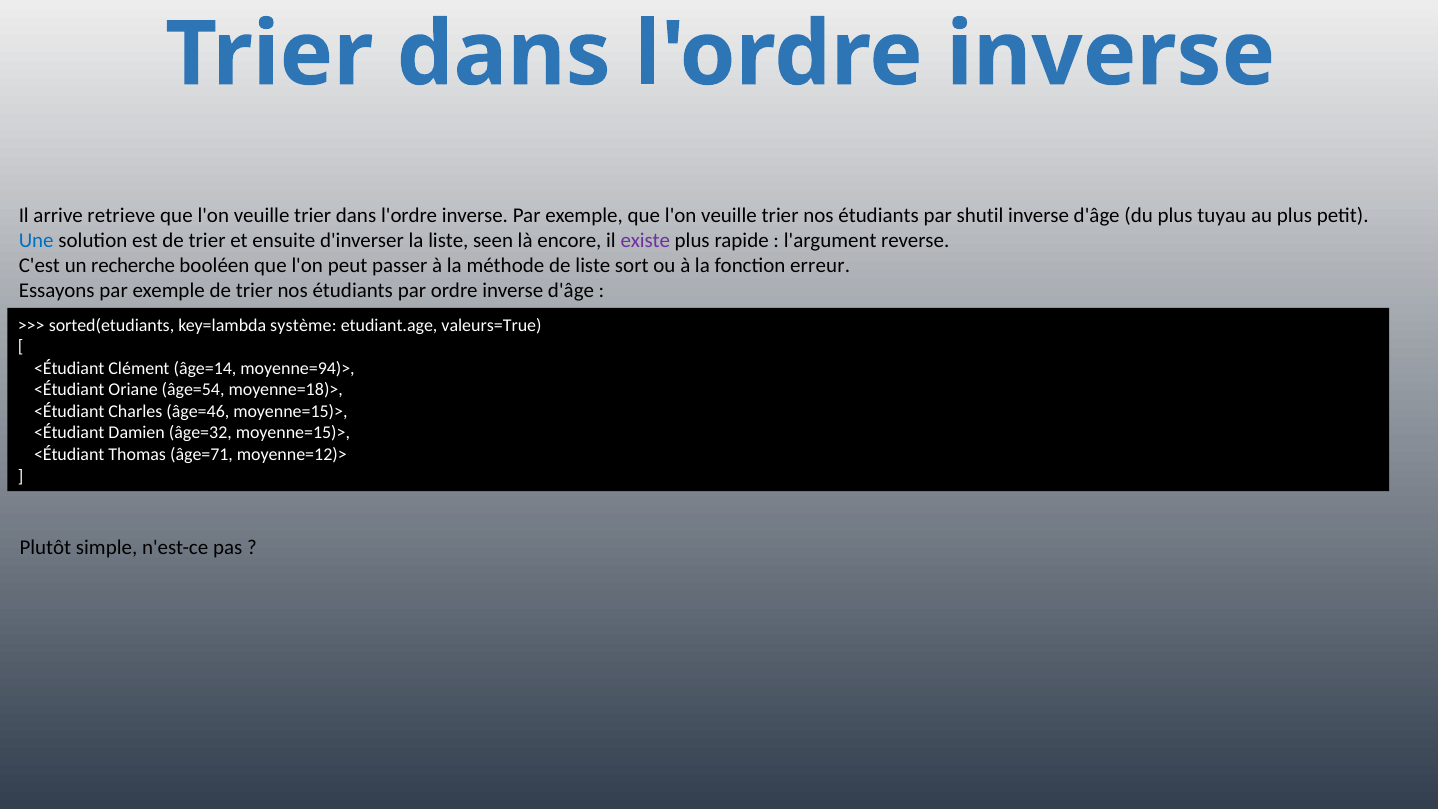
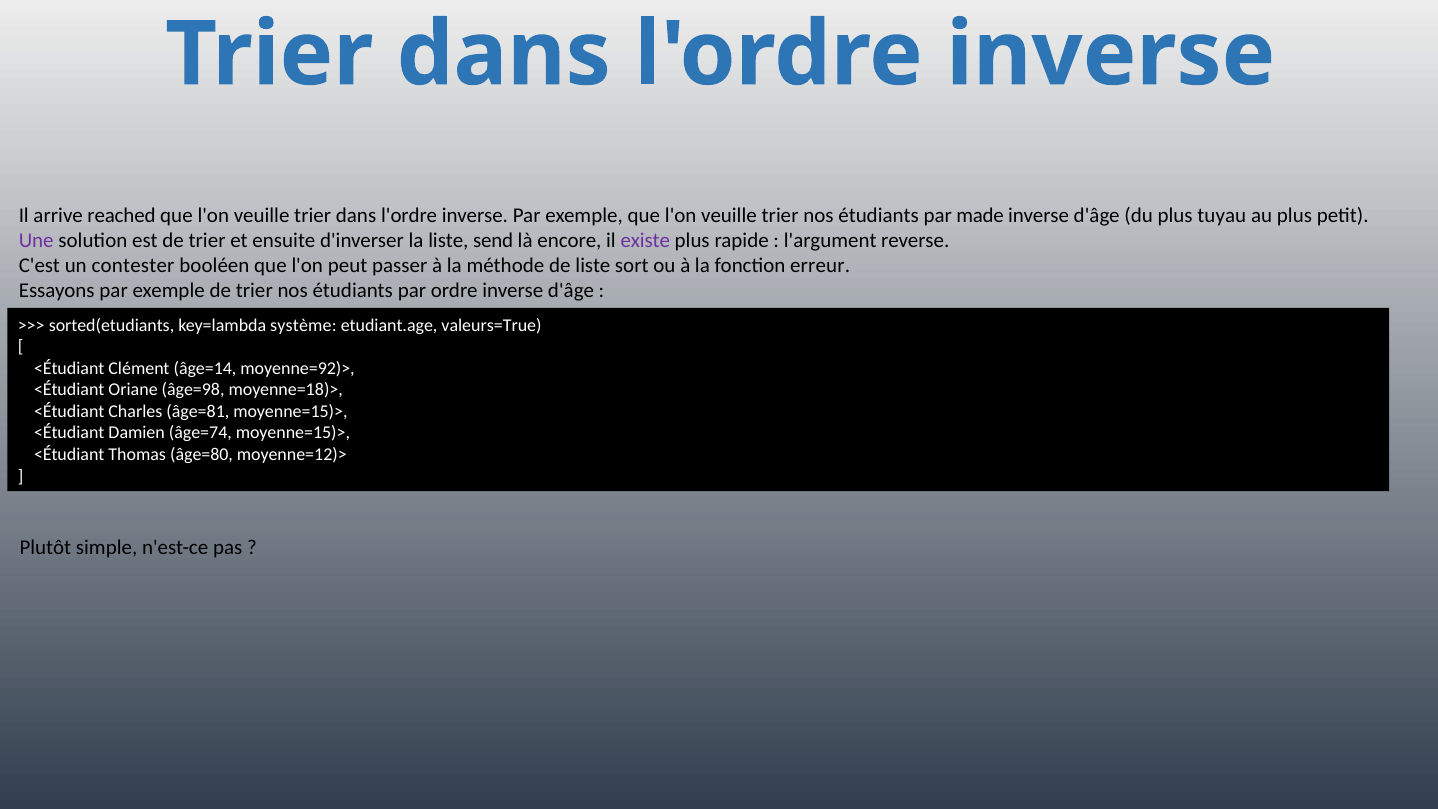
retrieve: retrieve -> reached (122, 215)
shutil: shutil -> made (980, 215)
Une colour: blue -> purple (36, 240)
seen: seen -> send (493, 240)
recherche: recherche -> contester (133, 266)
moyenne=94)>: moyenne=94)> -> moyenne=92)> (298, 368)
âge=54: âge=54 -> âge=98 (193, 390)
âge=46: âge=46 -> âge=81 (198, 411)
âge=32: âge=32 -> âge=74 (200, 433)
âge=71: âge=71 -> âge=80 (202, 455)
